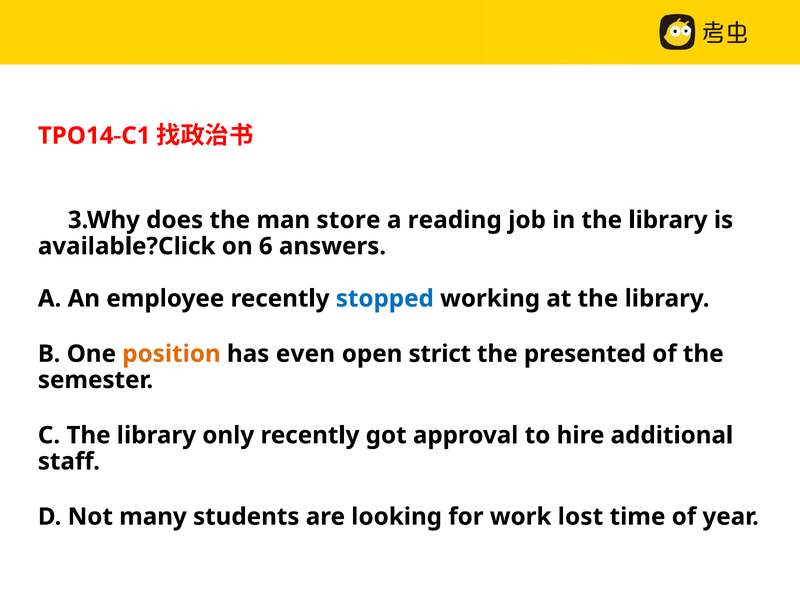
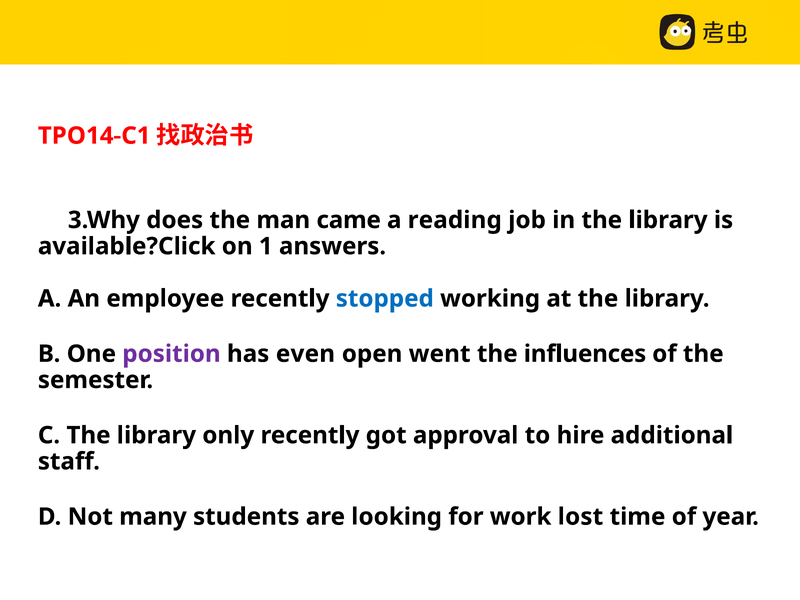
store: store -> came (349, 220)
6: 6 -> 1 (266, 246)
position colour: orange -> purple (171, 354)
strict: strict -> went (440, 354)
presented: presented -> influences (585, 354)
